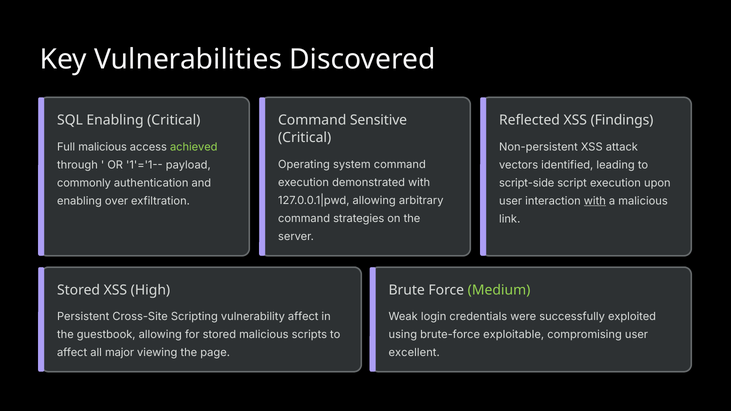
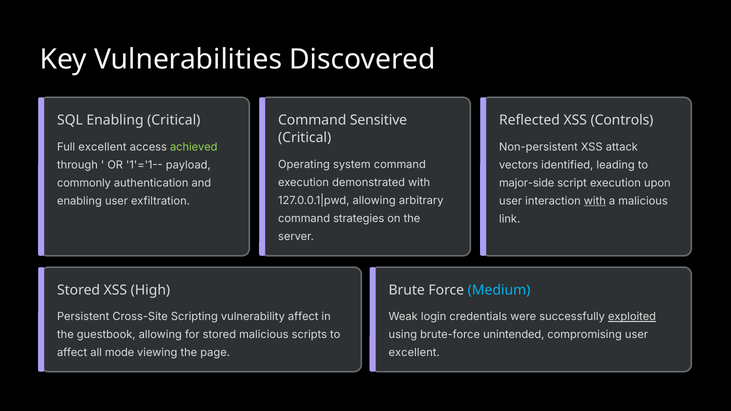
Findings: Findings -> Controls (622, 120)
Full malicious: malicious -> excellent (102, 147)
script-side: script-side -> major-side (527, 183)
enabling over: over -> user (116, 201)
Medium colour: light green -> light blue (499, 290)
exploited underline: none -> present (632, 317)
exploitable: exploitable -> unintended (514, 335)
major: major -> mode (120, 353)
